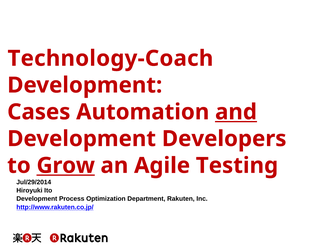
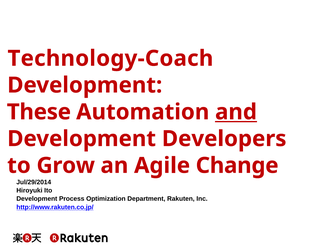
Cases: Cases -> These (39, 112)
Grow underline: present -> none (66, 165)
Testing: Testing -> Change (237, 165)
